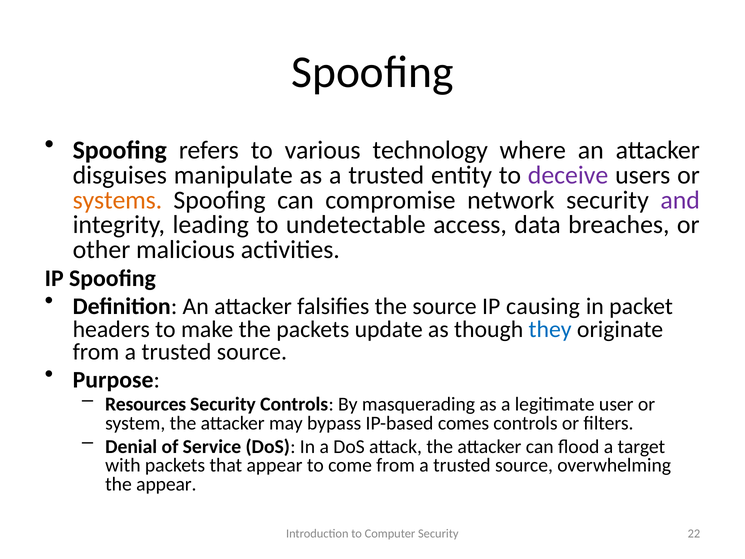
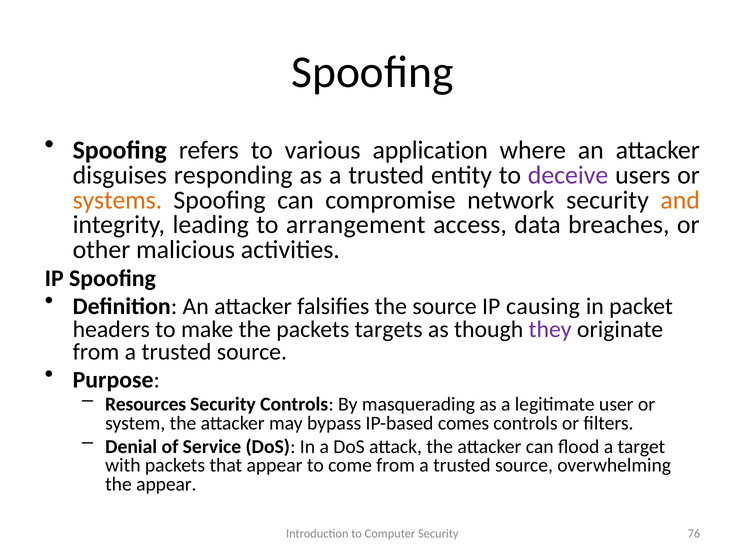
technology: technology -> application (430, 150)
manipulate: manipulate -> responding (233, 175)
and colour: purple -> orange (680, 200)
undetectable: undetectable -> arrangement (356, 225)
update: update -> targets (389, 329)
they colour: blue -> purple (550, 329)
22: 22 -> 76 (694, 533)
